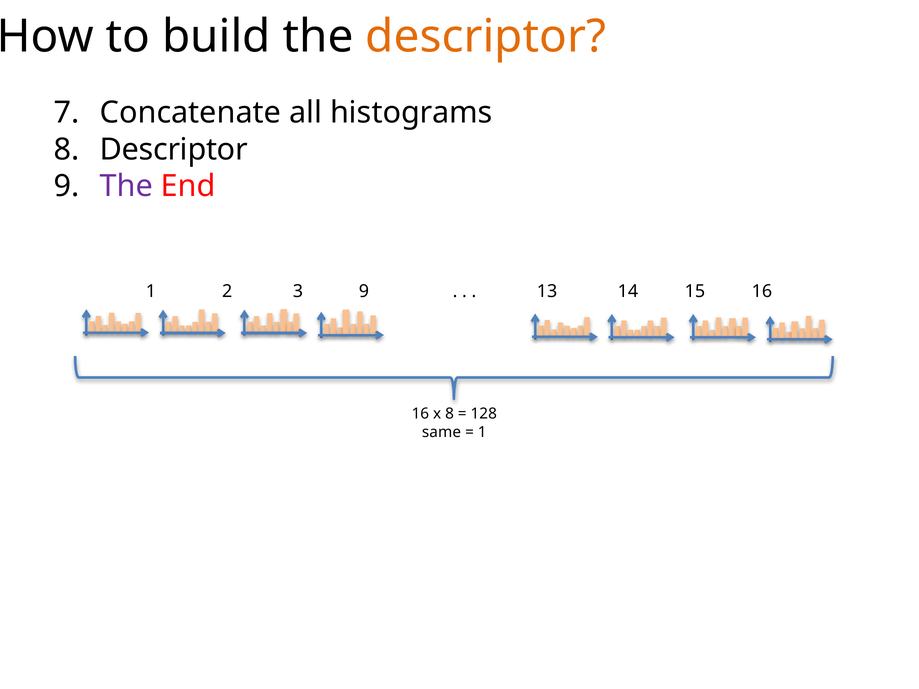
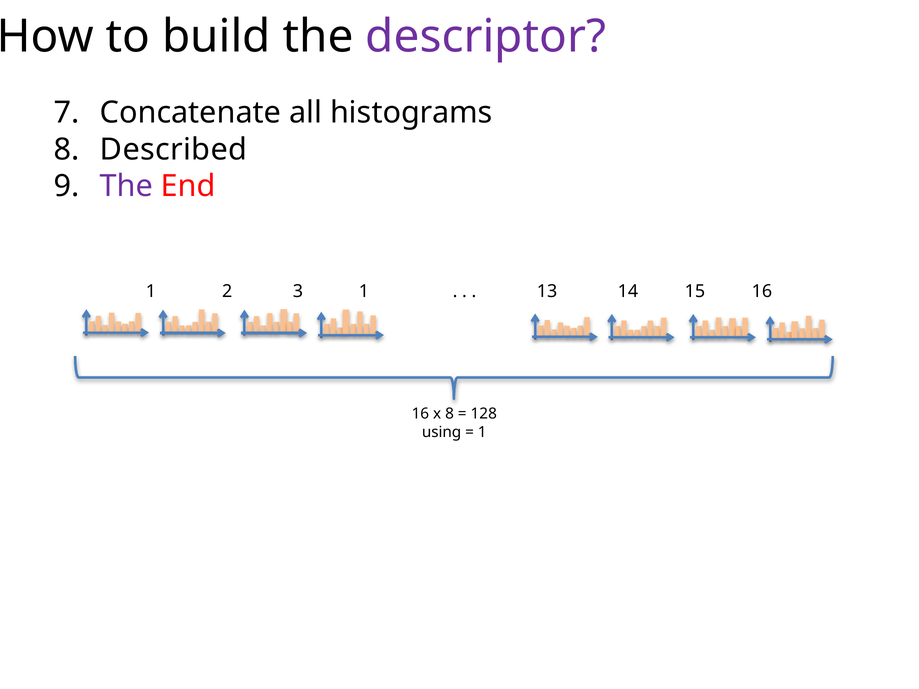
descriptor colour: orange -> purple (486, 37)
8 Descriptor: Descriptor -> Described (173, 150)
3 9: 9 -> 1 (364, 292)
same: same -> using (442, 432)
